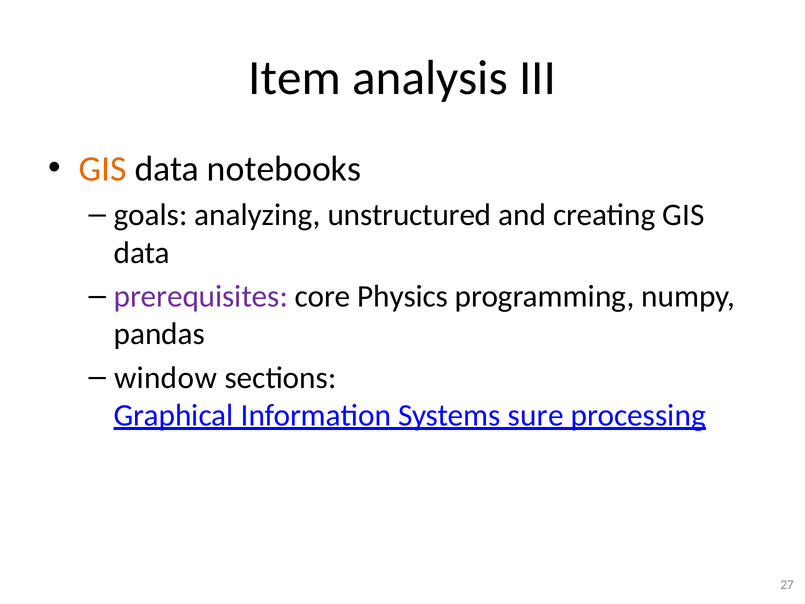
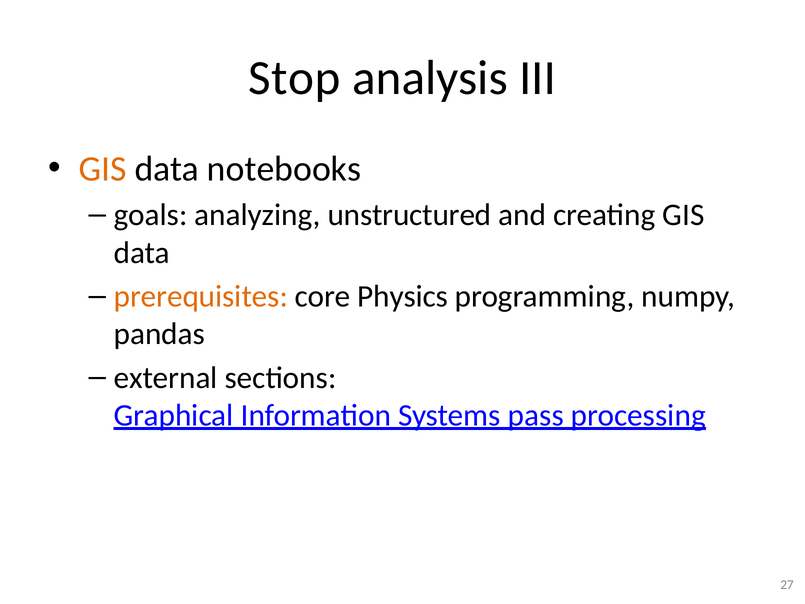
Item: Item -> Stop (294, 78)
prerequisites colour: purple -> orange (201, 296)
window: window -> external (166, 378)
sure: sure -> pass (536, 415)
